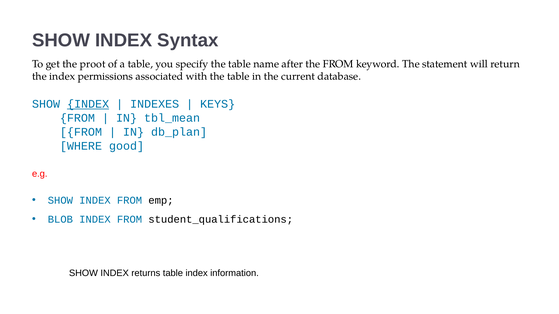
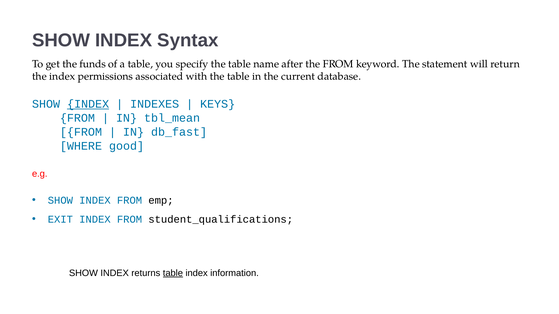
proot: proot -> funds (93, 64)
db_plan: db_plan -> db_fast (179, 132)
BLOB: BLOB -> EXIT (60, 220)
table underline: none -> present (173, 273)
